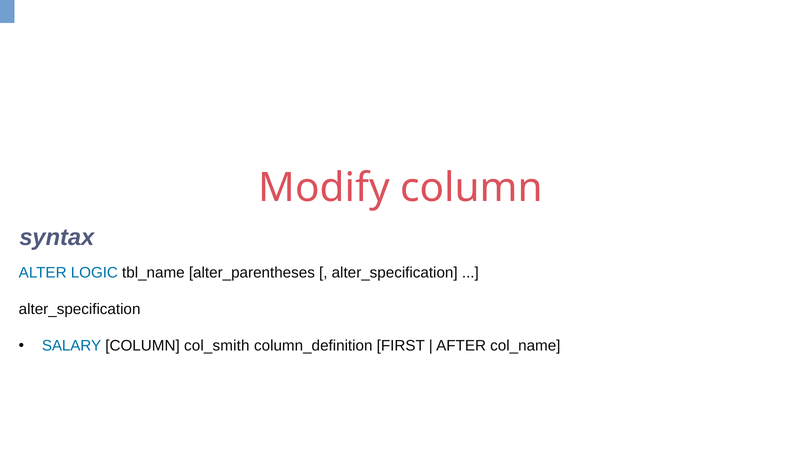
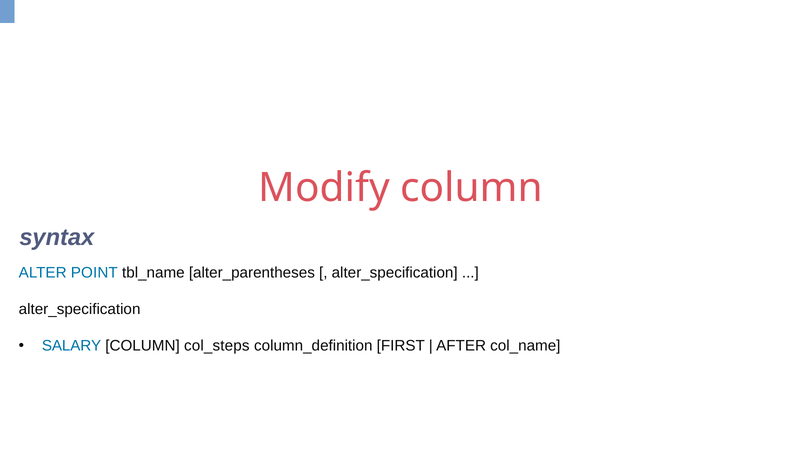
LOGIC: LOGIC -> POINT (94, 273)
col_smith: col_smith -> col_steps (217, 346)
